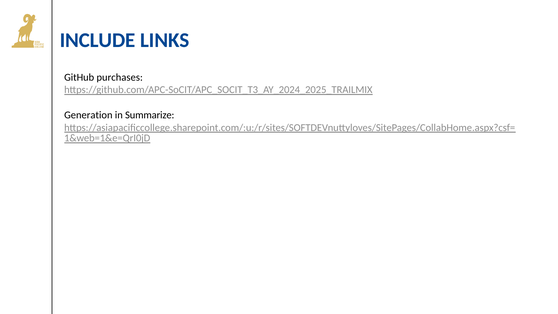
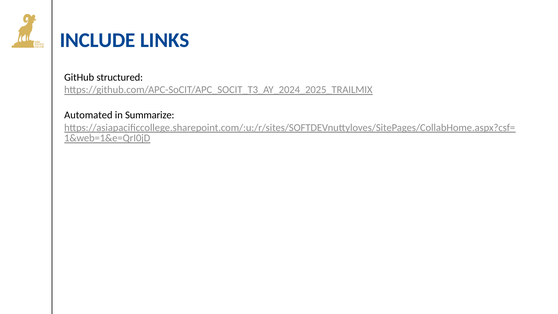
purchases: purchases -> structured (120, 77)
Generation: Generation -> Automated (88, 115)
